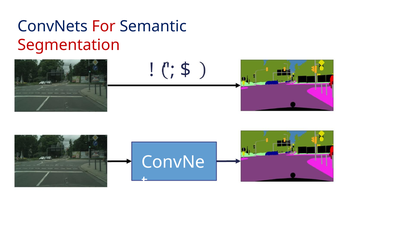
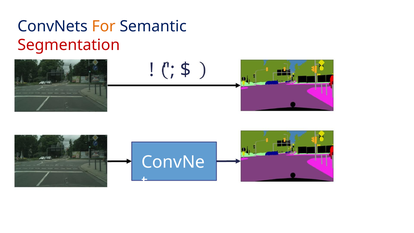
For colour: red -> orange (104, 26)
